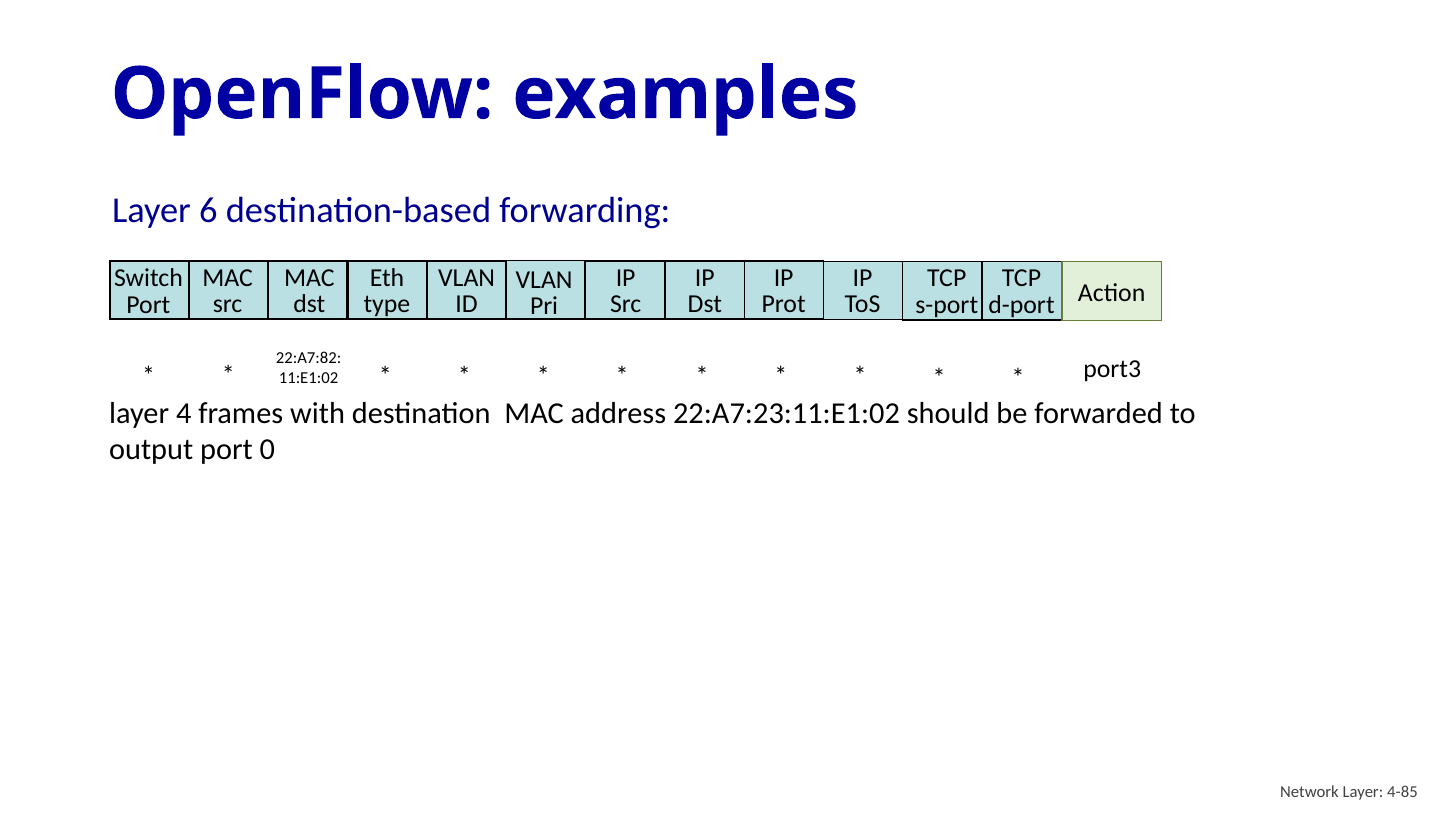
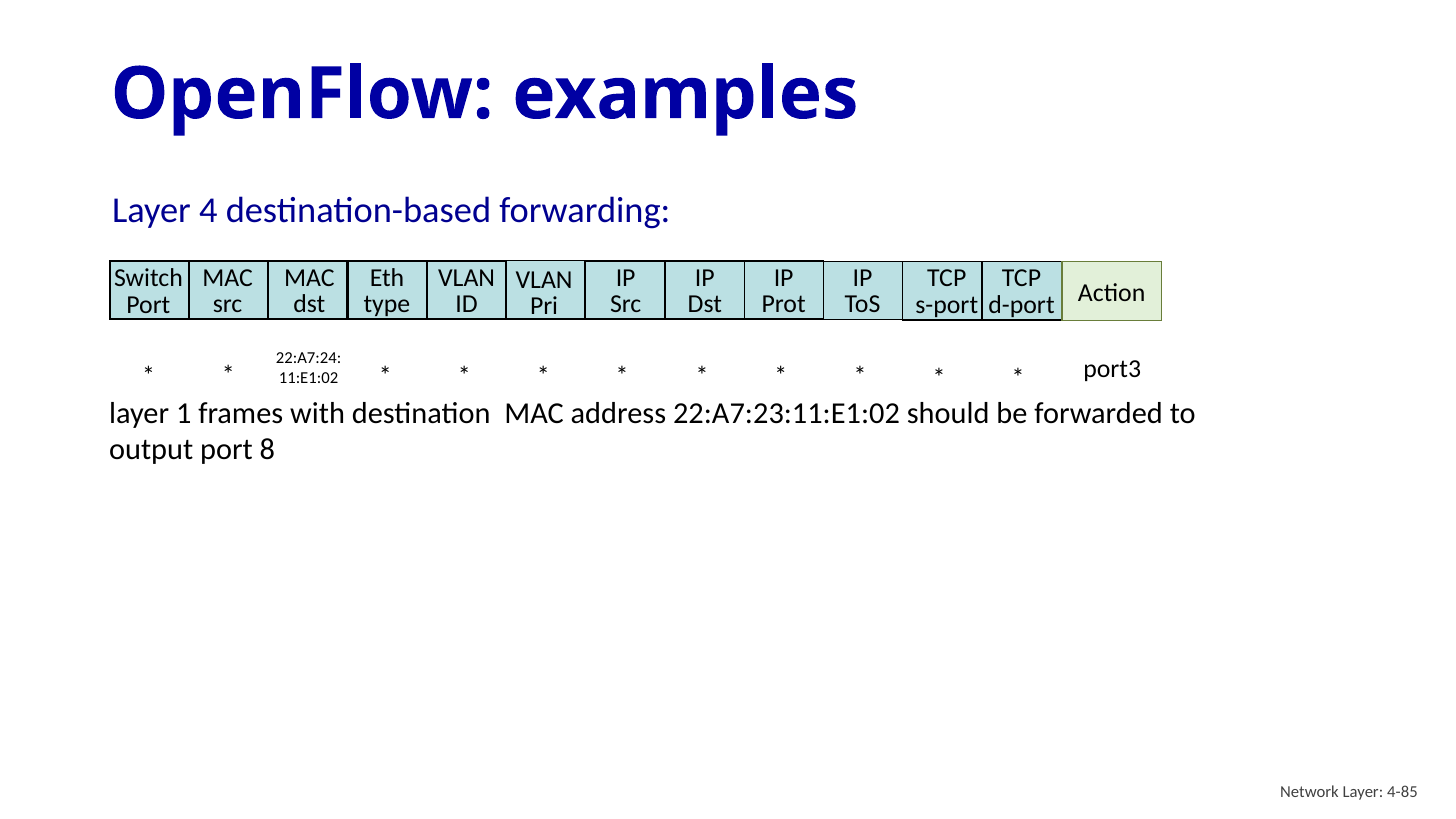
6: 6 -> 4 (208, 211)
22:A7:82: 22:A7:82 -> 22:A7:24 (309, 358)
4: 4 -> 1 (184, 413)
0: 0 -> 8 (267, 450)
